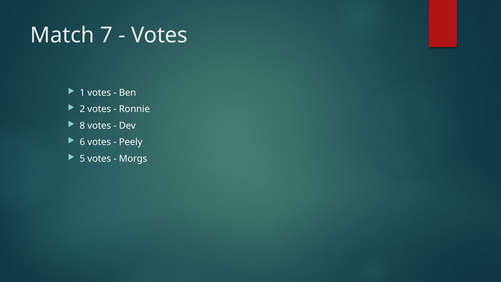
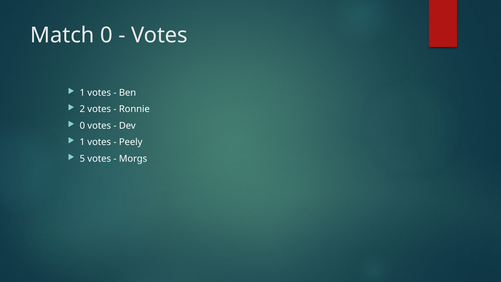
Match 7: 7 -> 0 (106, 35)
8: 8 -> 0 (82, 126)
6: 6 -> 1 (82, 142)
